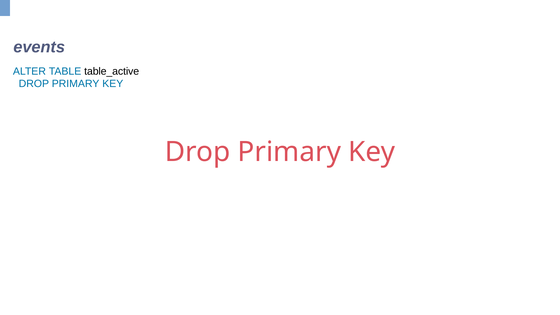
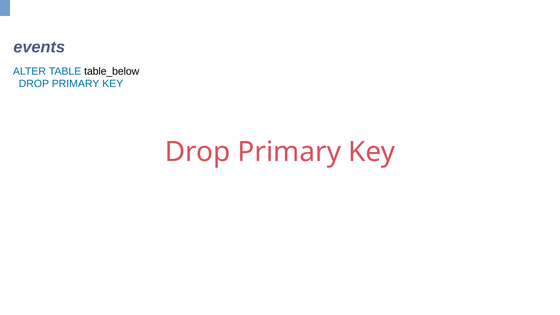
table_active: table_active -> table_below (112, 71)
